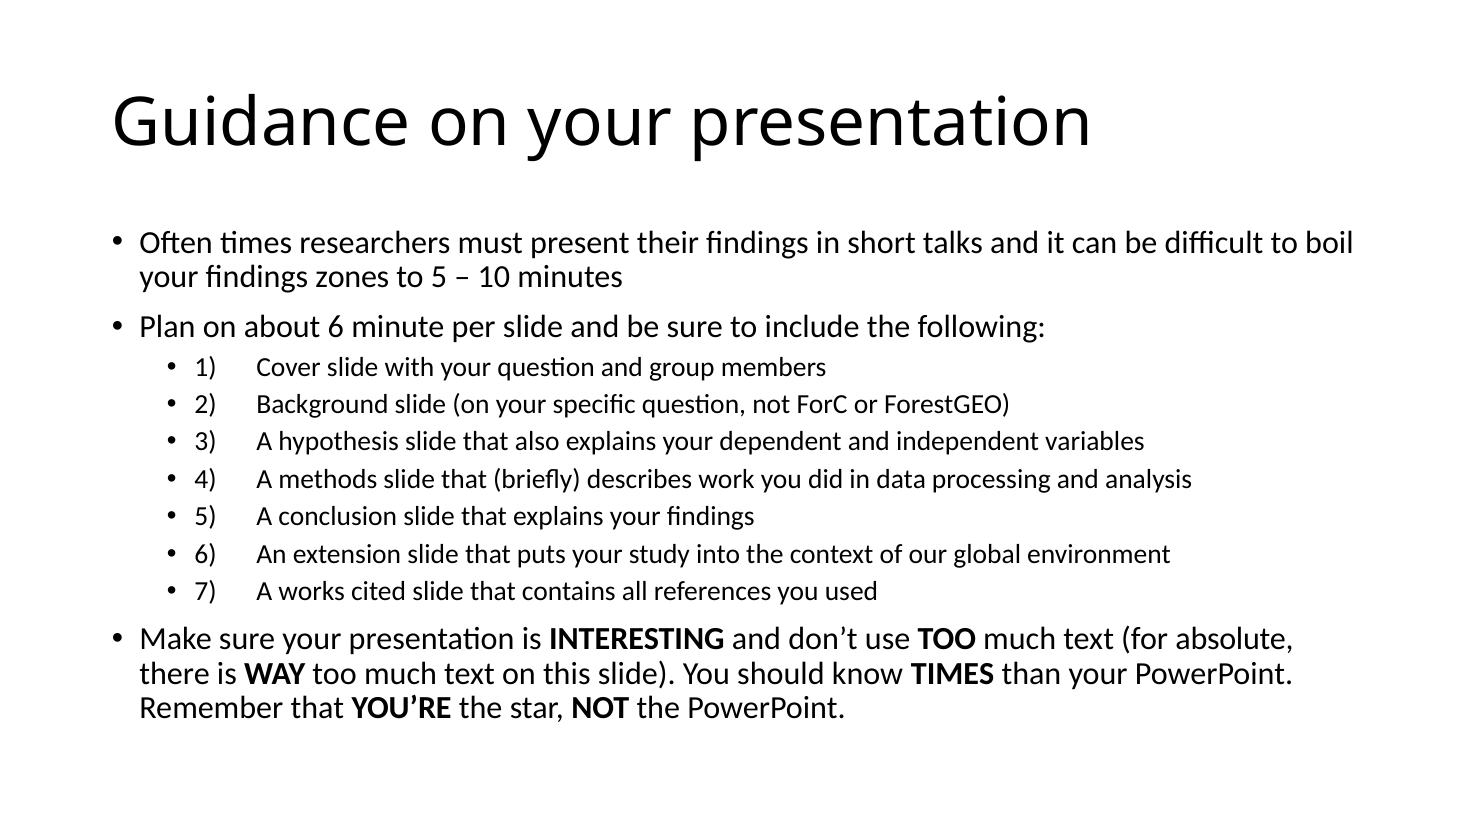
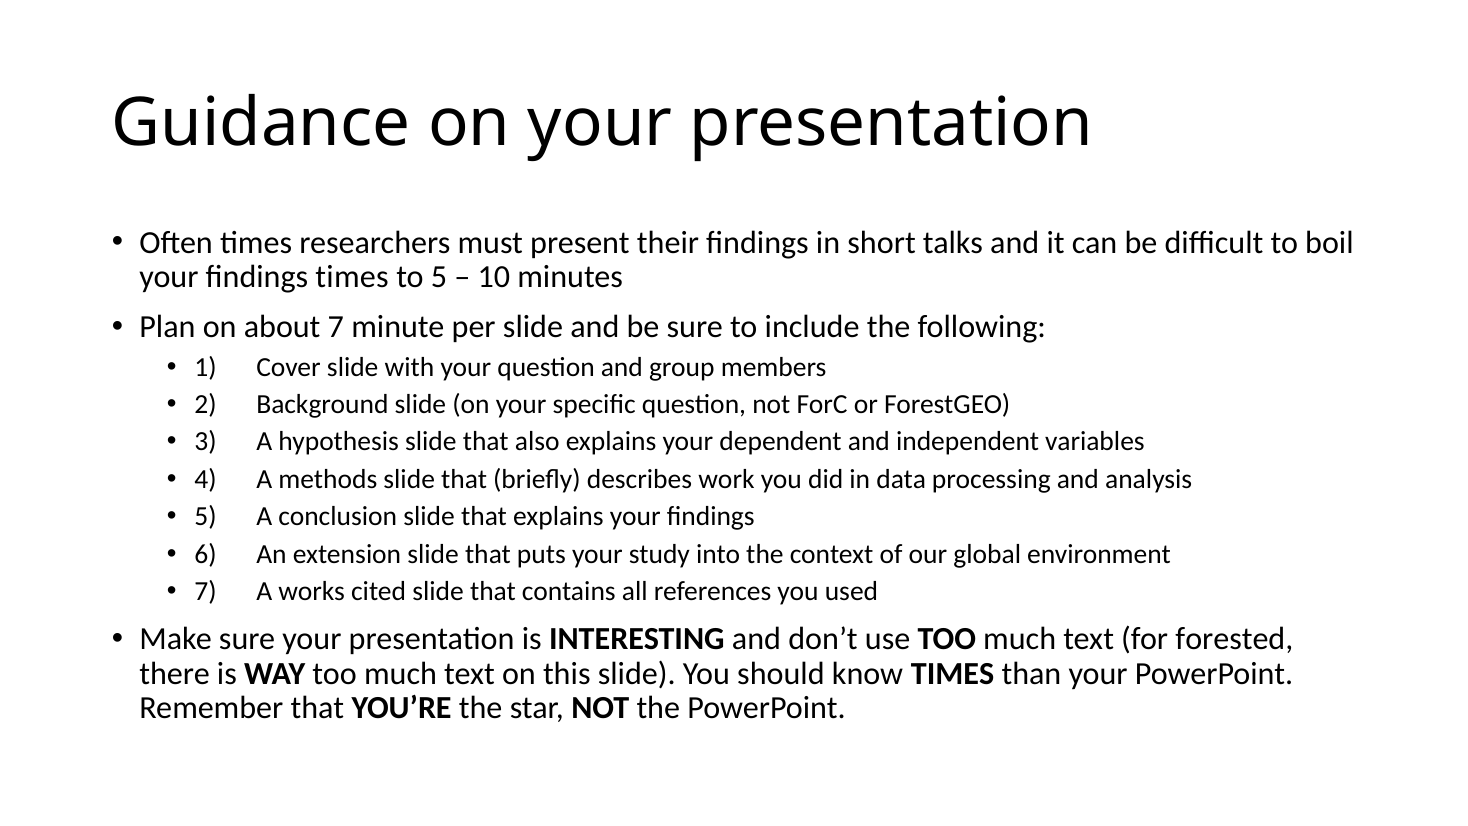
findings zones: zones -> times (352, 277)
about 6: 6 -> 7 (336, 327)
absolute: absolute -> forested (1234, 639)
